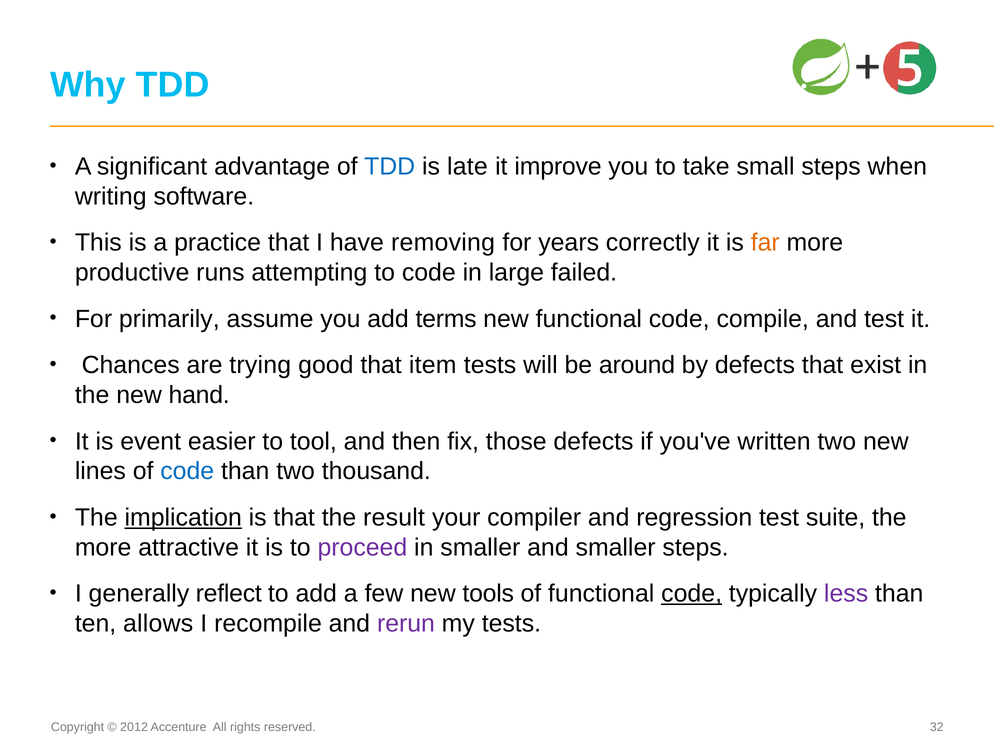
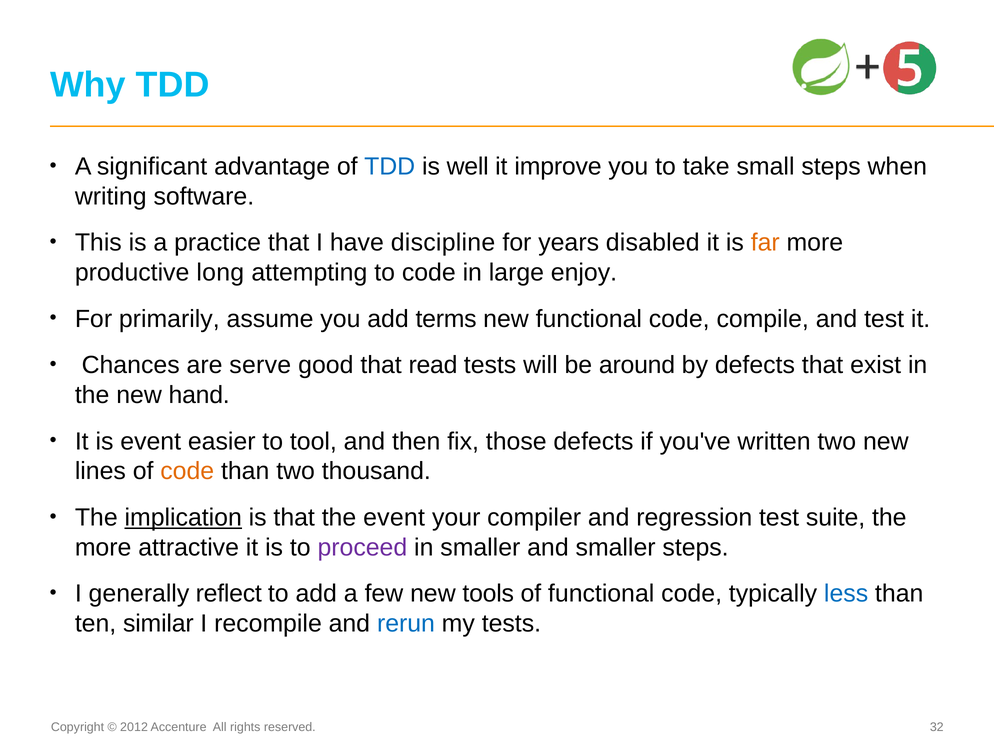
late: late -> well (468, 167)
removing: removing -> discipline (443, 243)
correctly: correctly -> disabled (653, 243)
runs: runs -> long (220, 273)
failed: failed -> enjoy (584, 273)
trying: trying -> serve (260, 366)
item: item -> read (433, 366)
code colour: blue -> orange (187, 472)
the result: result -> event (394, 518)
code underline: present -> none (692, 594)
less colour: purple -> blue (846, 594)
allows: allows -> similar (158, 624)
rerun colour: purple -> blue (406, 624)
